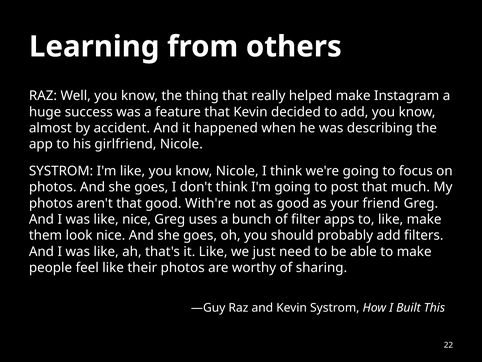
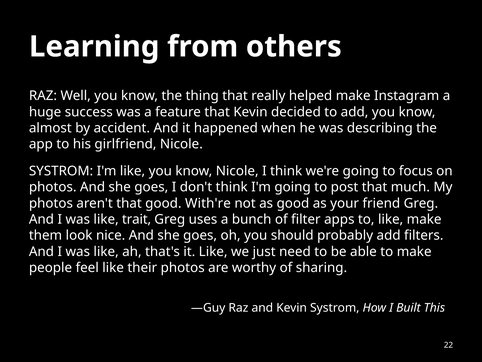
like nice: nice -> trait (137, 219)
